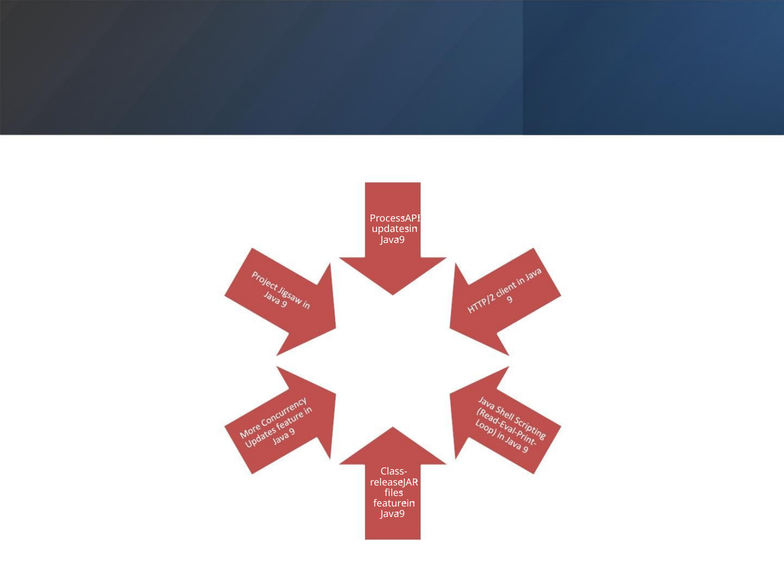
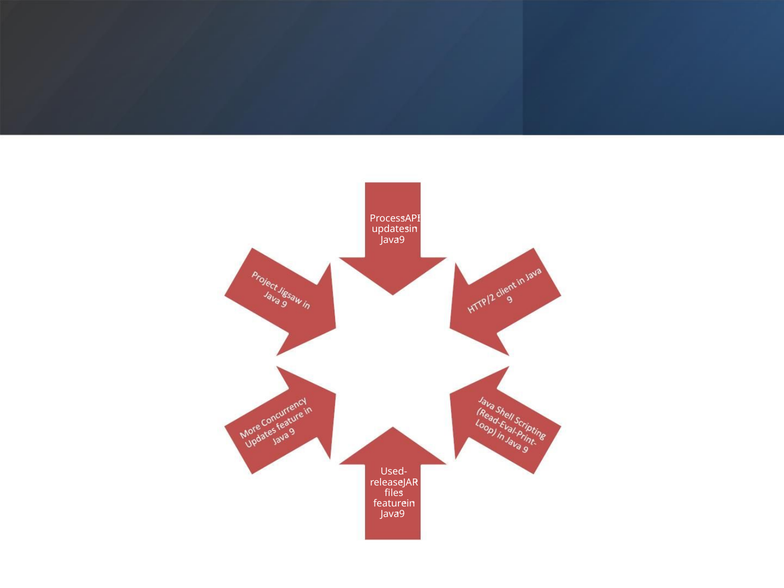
Class-: Class- -> Used- (394, 472)
